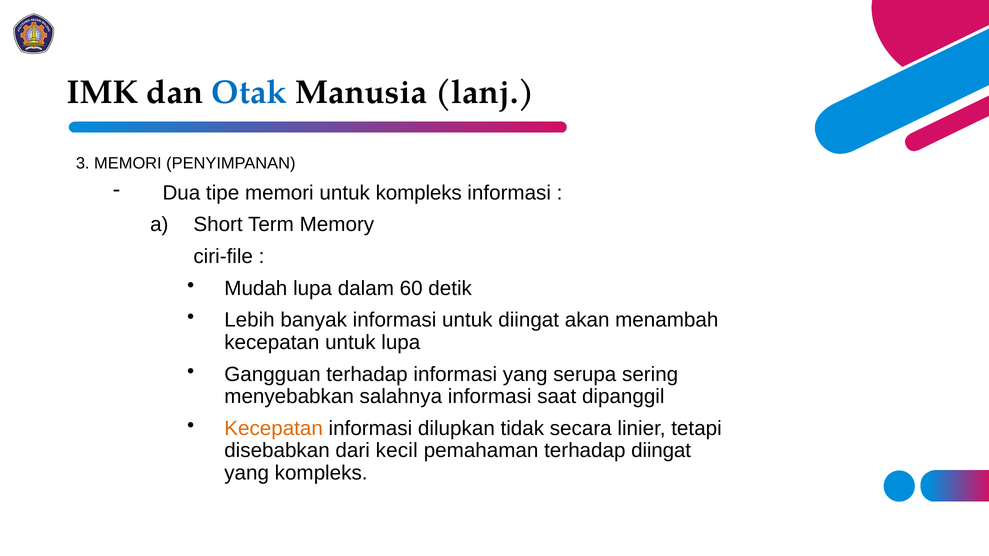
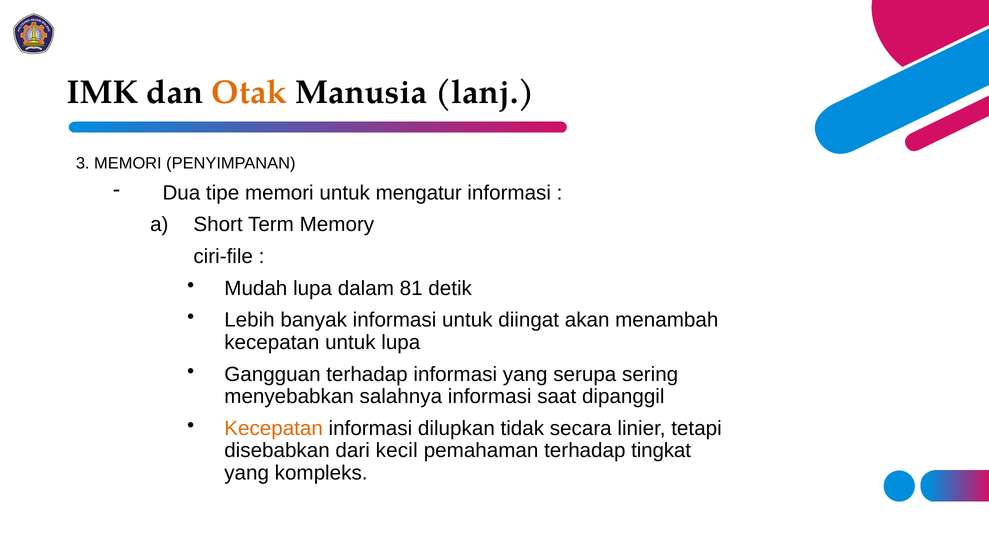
Otak colour: blue -> orange (249, 93)
untuk kompleks: kompleks -> mengatur (419, 193)
60: 60 -> 81 (411, 288)
terhadap diingat: diingat -> tingkat (661, 451)
